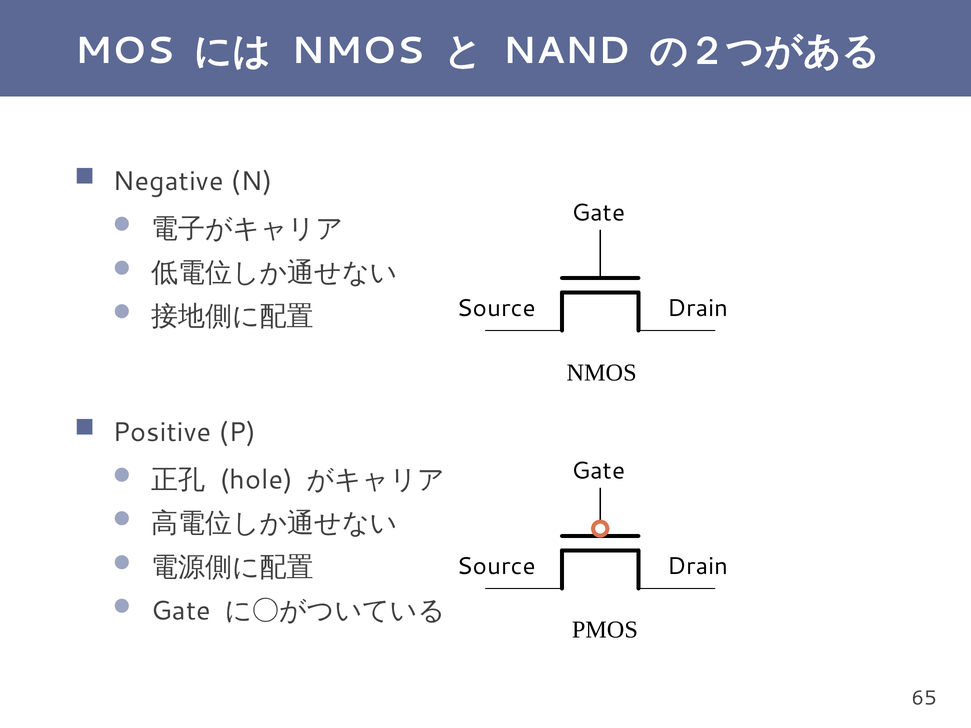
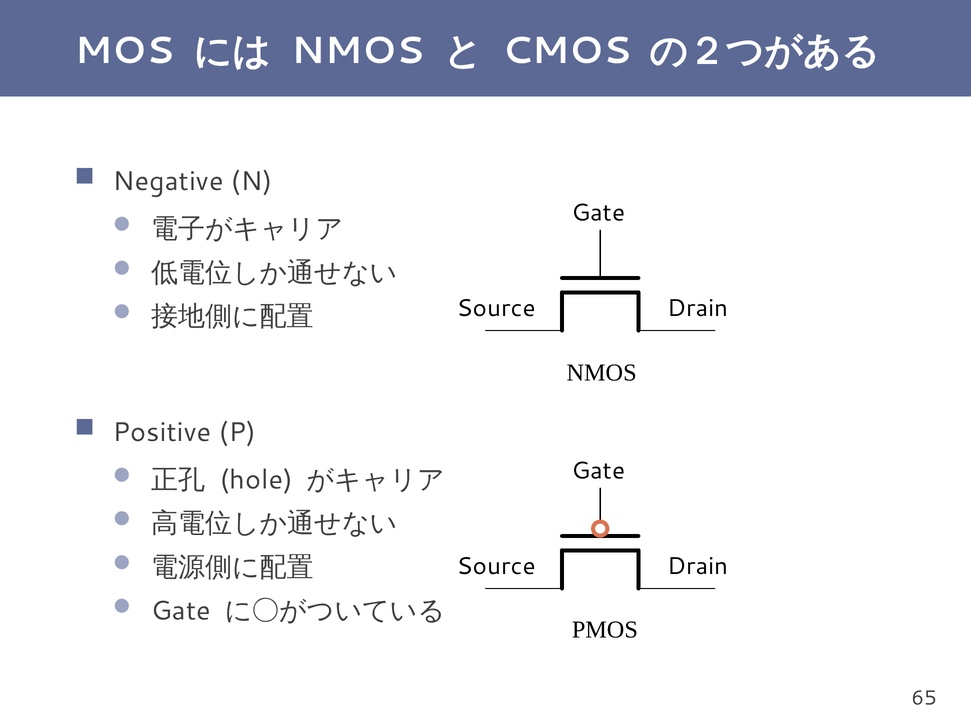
NAND: NAND -> CMOS (567, 51)
